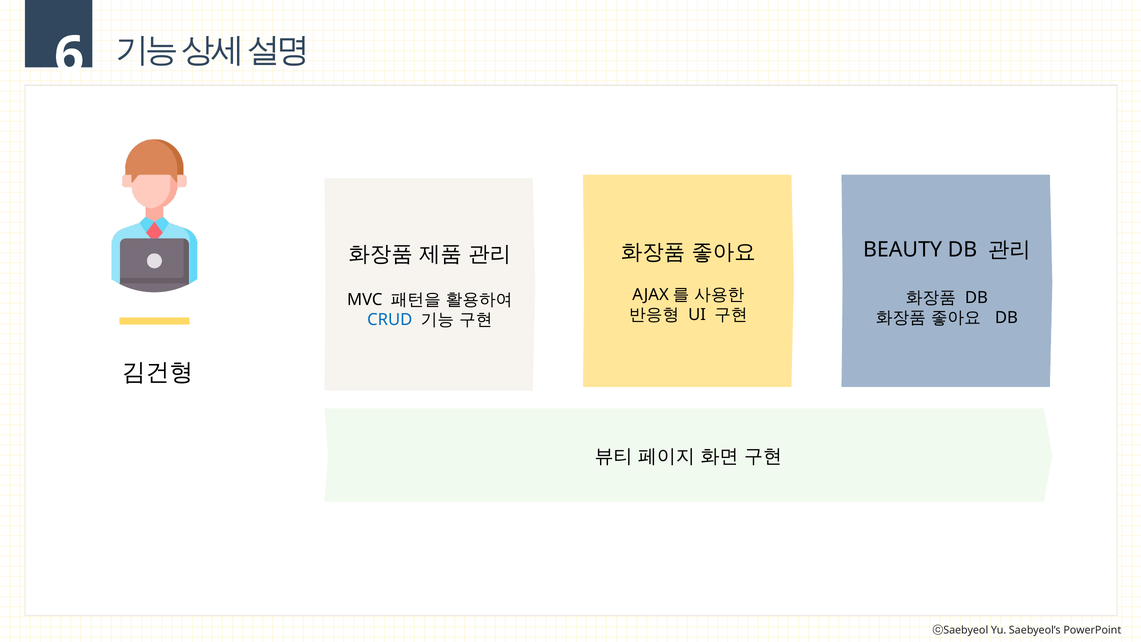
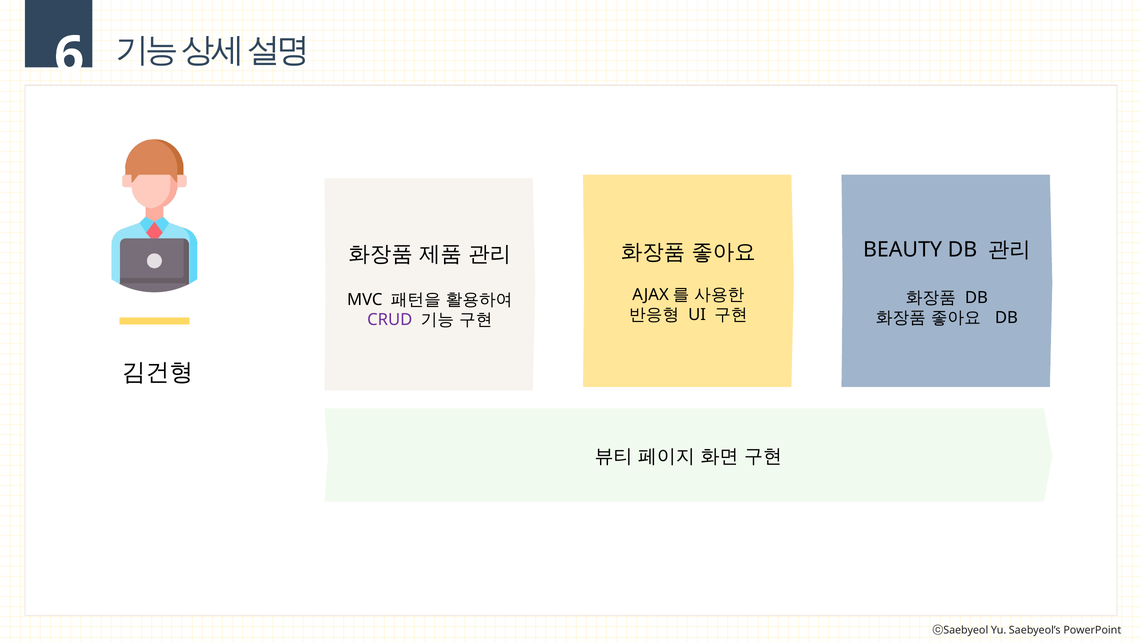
CRUD colour: blue -> purple (390, 320)
